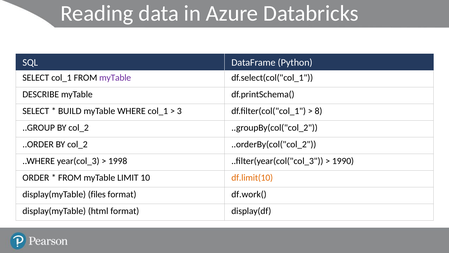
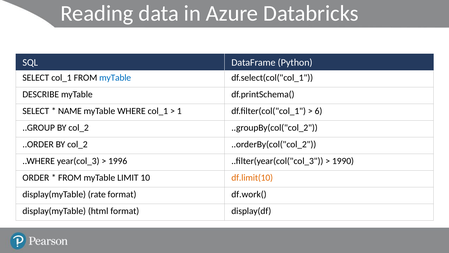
myTable colour: purple -> blue (115, 78)
BUILD: BUILD -> NAME (70, 111)
3: 3 -> 1 (179, 111)
8: 8 -> 6 (319, 111)
1998: 1998 -> 1996 (118, 161)
files: files -> rate (97, 194)
